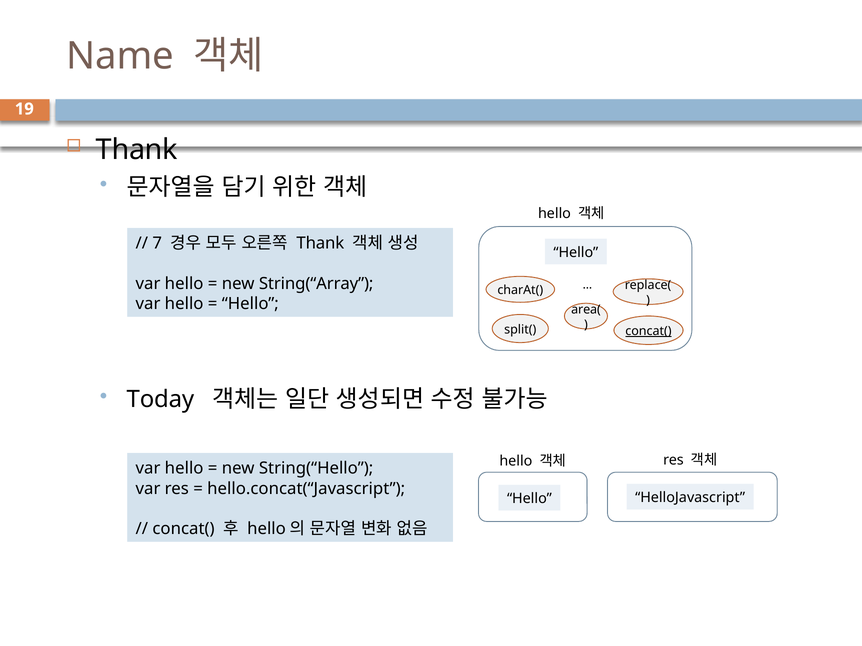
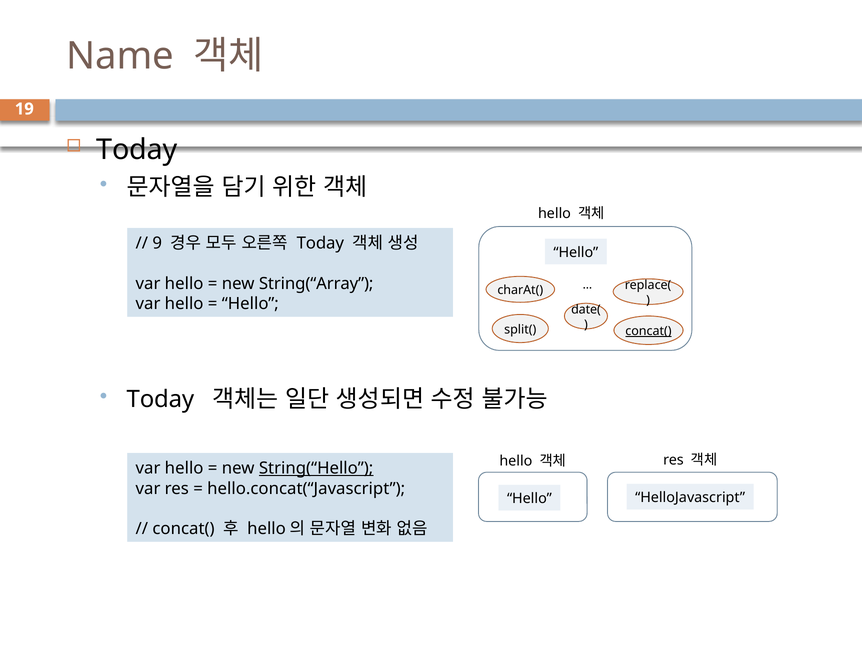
Thank: Thank -> Today (137, 150)
7: 7 -> 9 (157, 244)
Thank: Thank -> Today (320, 244)
area(: area( -> date( (586, 310)
String(“Hello underline: none -> present (316, 469)
